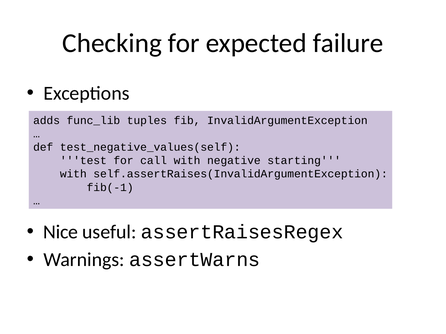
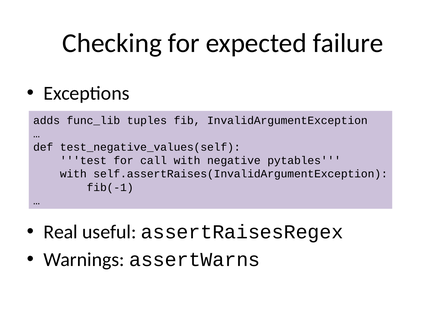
starting: starting -> pytables (304, 161)
Nice: Nice -> Real (61, 232)
